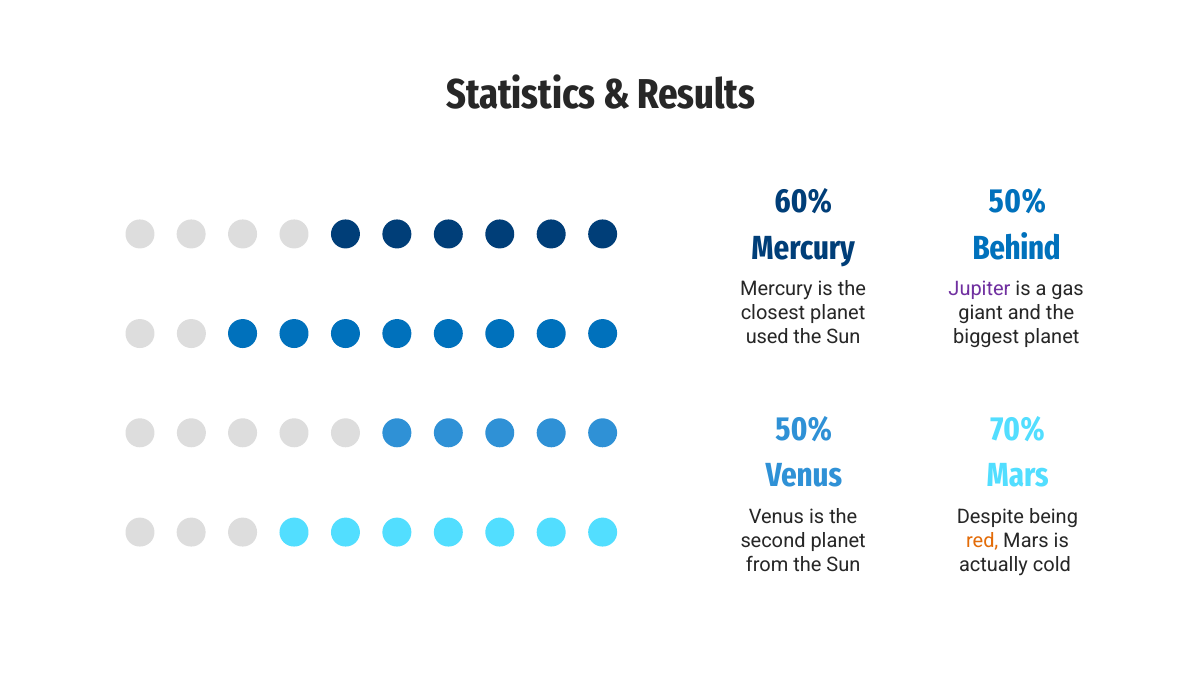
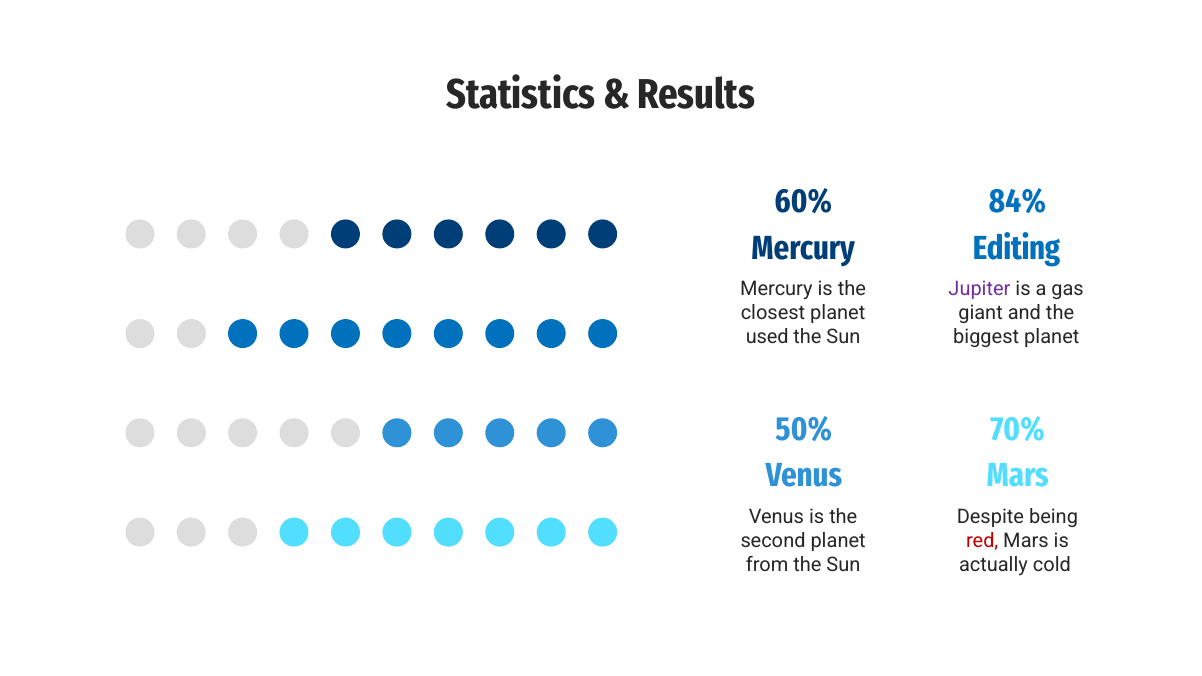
60% 50%: 50% -> 84% (1017, 202)
Behind: Behind -> Editing (1016, 248)
red colour: orange -> red (982, 541)
